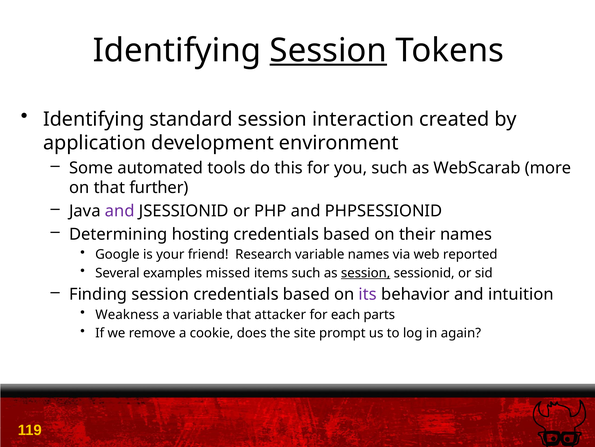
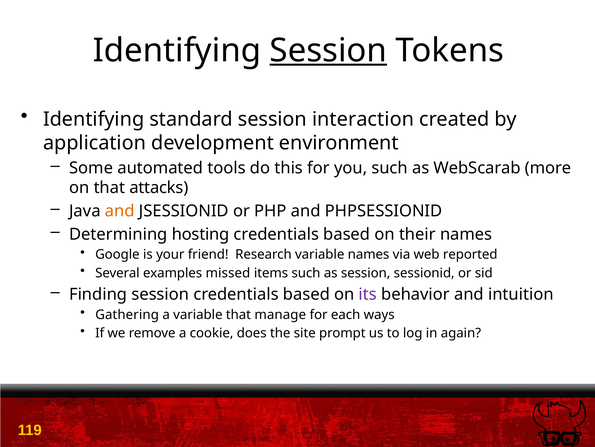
further: further -> attacks (159, 188)
and colour: purple -> orange (120, 211)
session underline: present -> none (366, 273)
Weakness: Weakness -> Gathering (127, 314)
attacker: attacker -> manage (280, 314)
parts: parts -> ways (379, 314)
